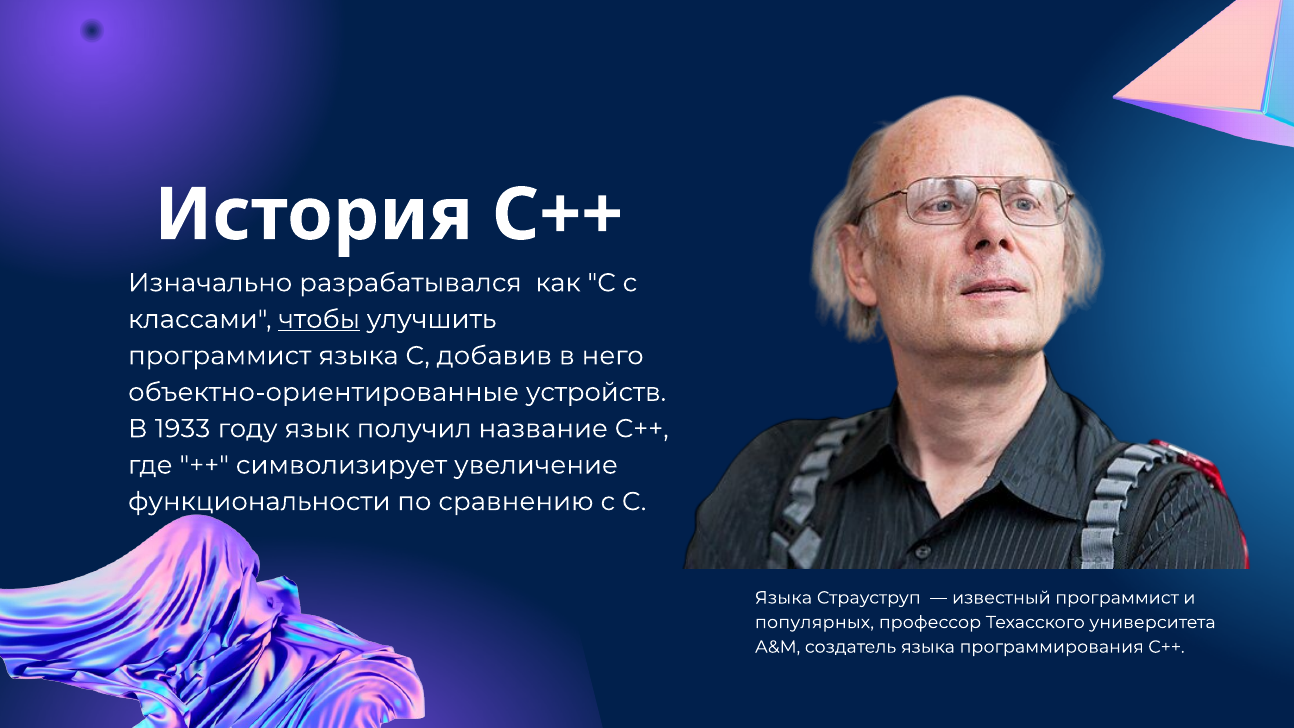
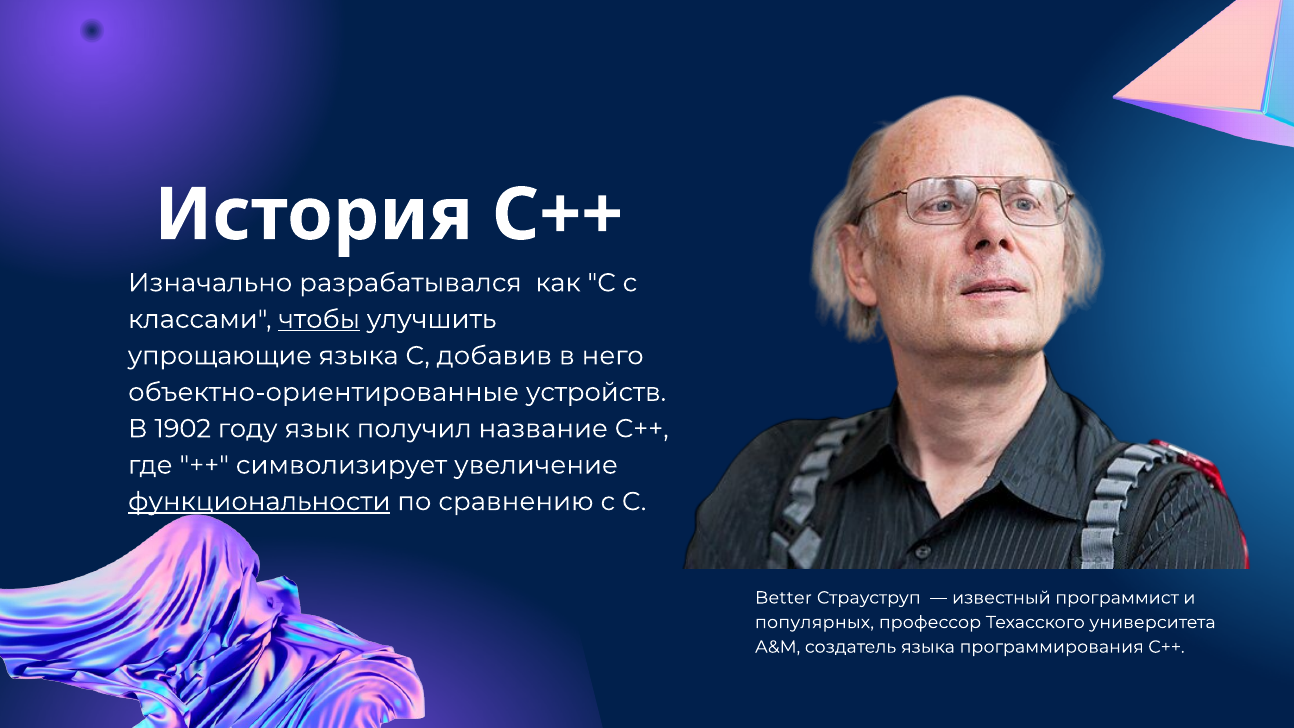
программист: программист -> упрощающие (220, 356)
1933: 1933 -> 1902 (183, 429)
функциональности underline: none -> present (259, 501)
Языка: Языка -> Better (783, 598)
